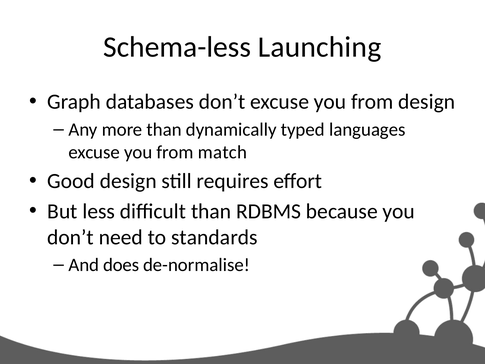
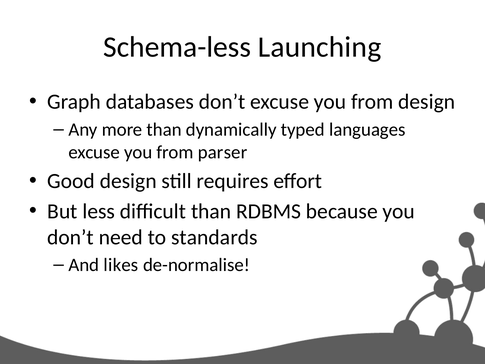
match: match -> parser (223, 152)
does: does -> likes (121, 265)
